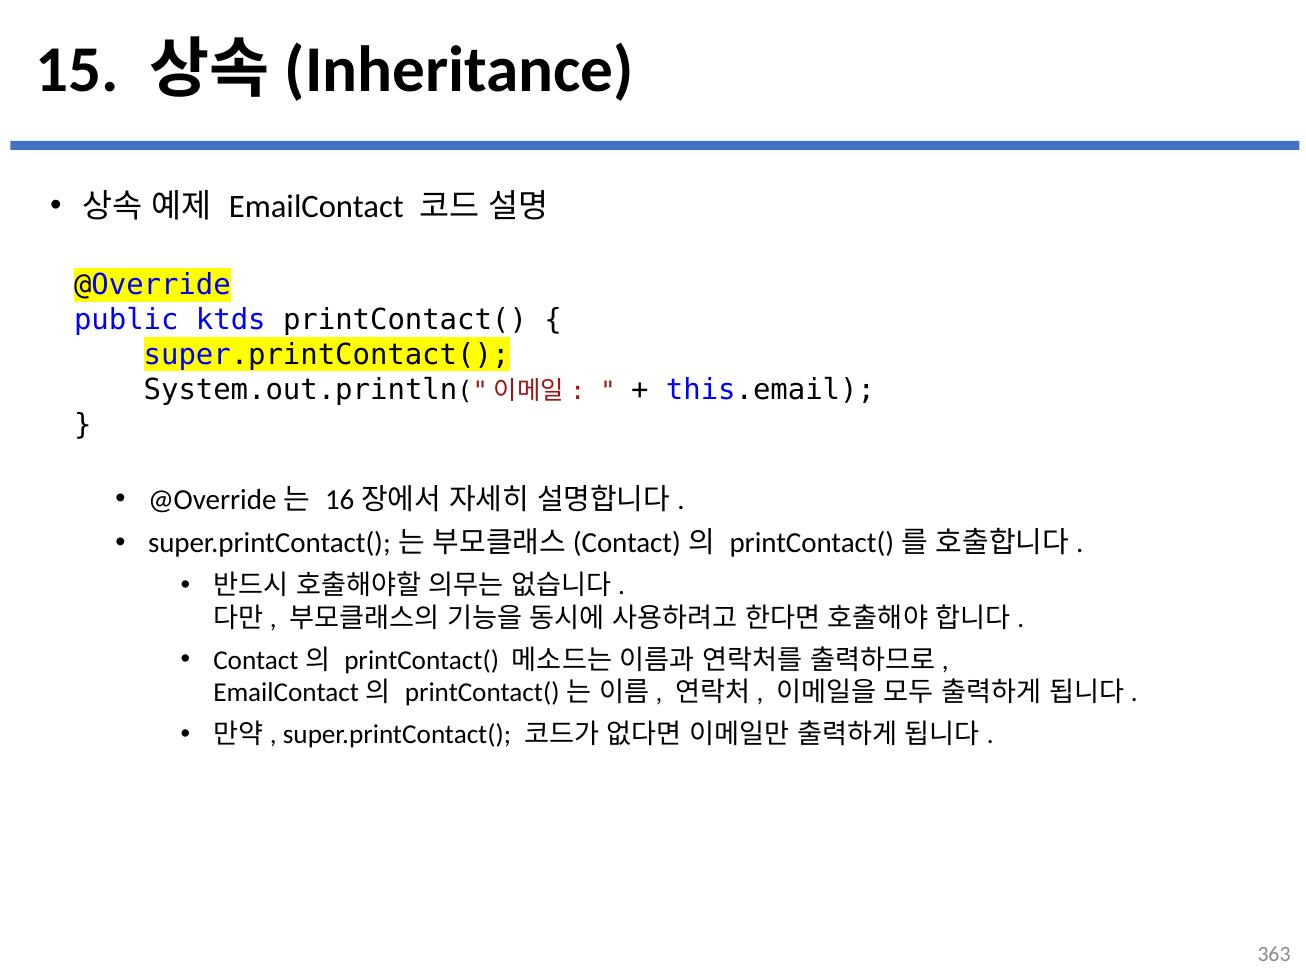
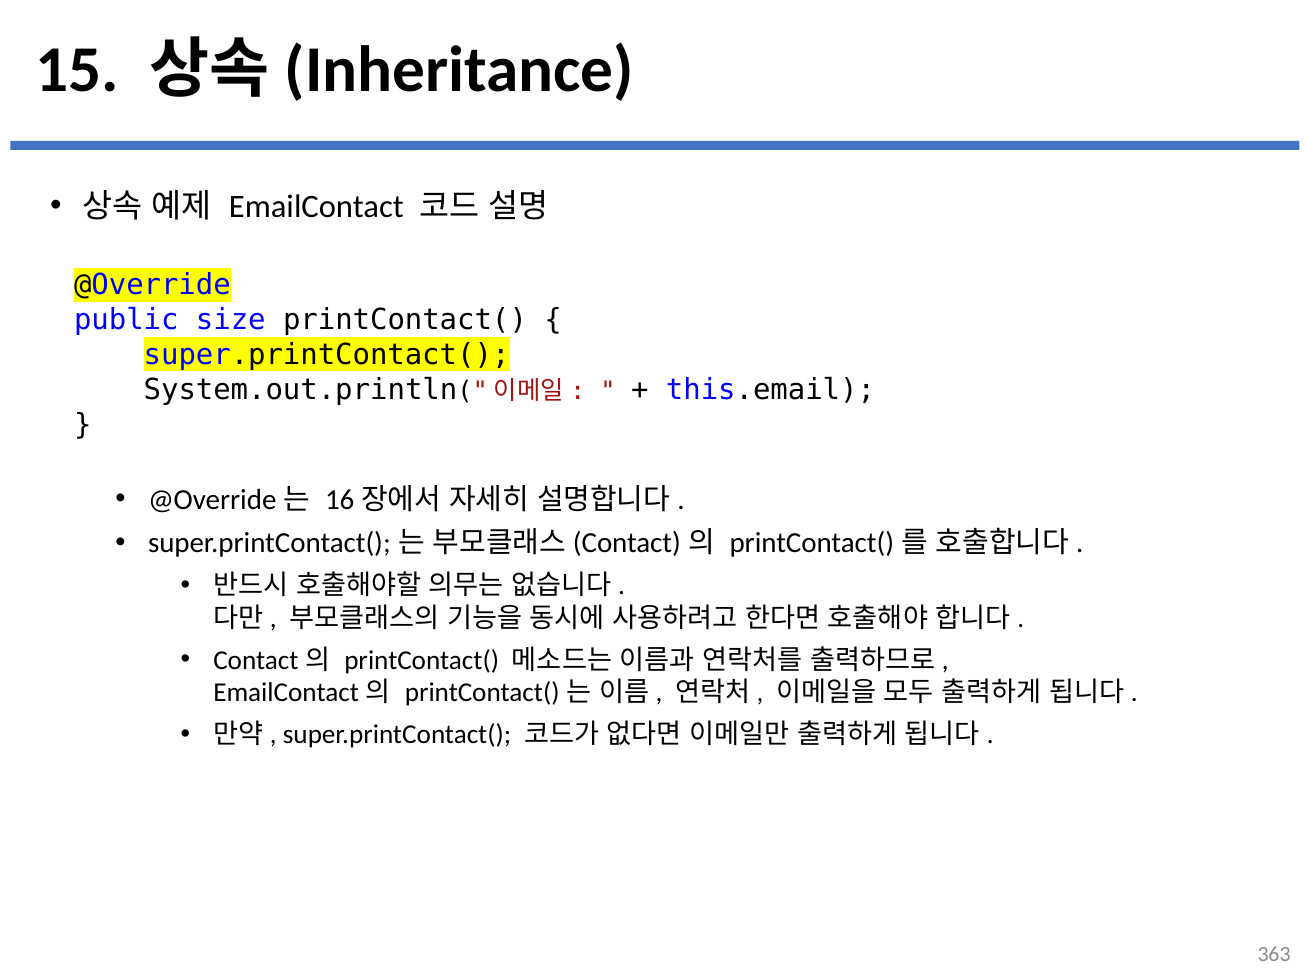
ktds: ktds -> size (231, 320)
